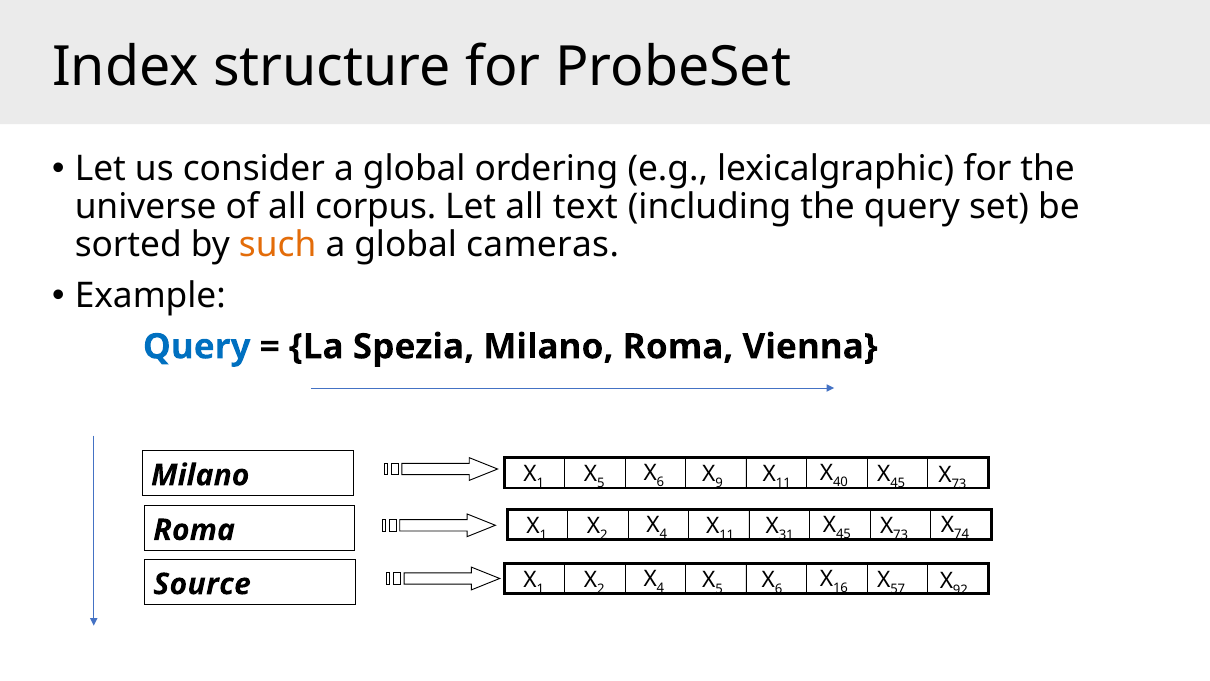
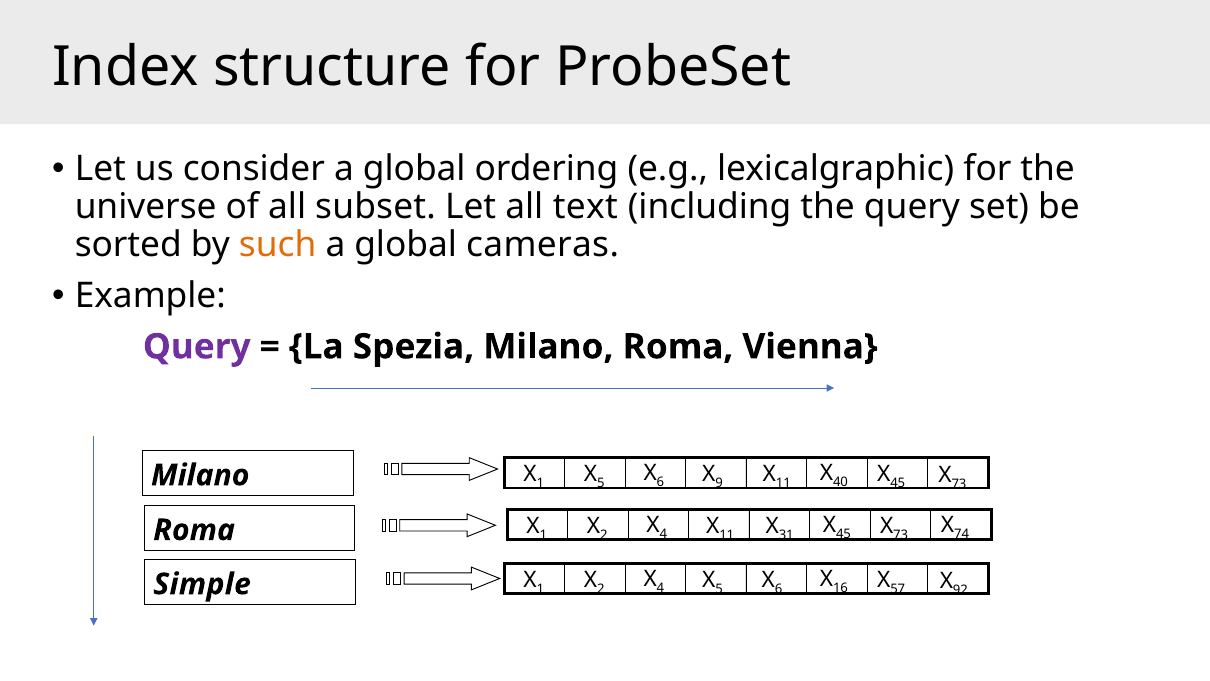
corpus: corpus -> subset (375, 207)
Query colour: blue -> purple (197, 347)
Source: Source -> Simple (202, 584)
